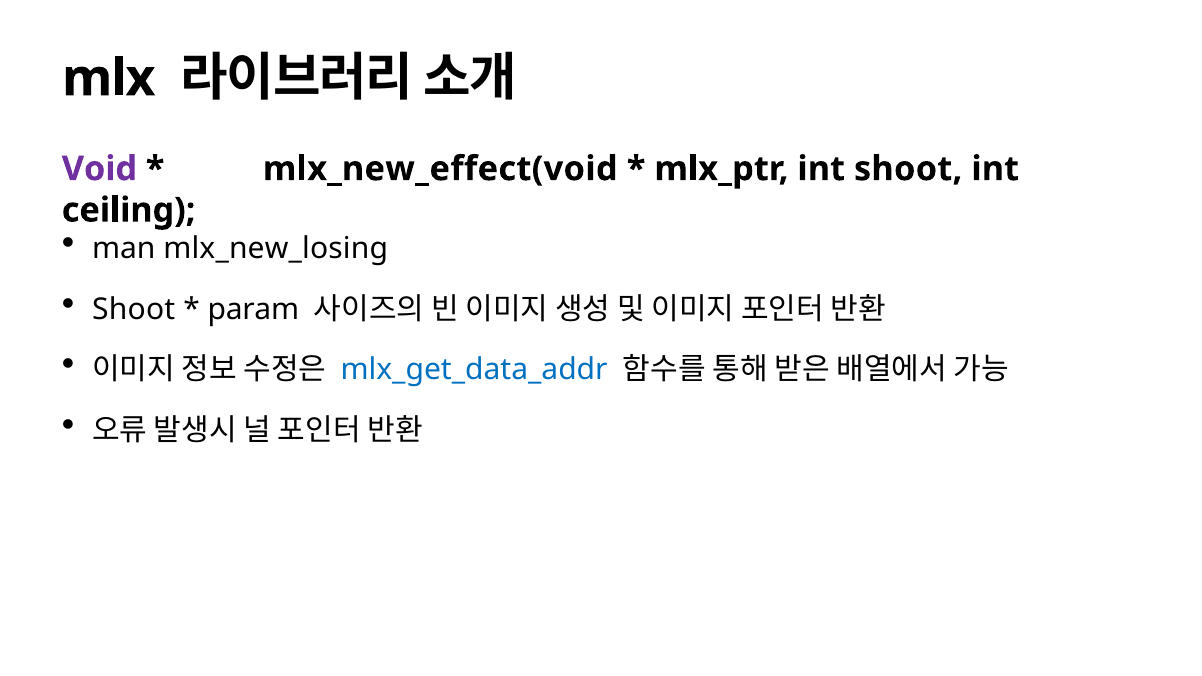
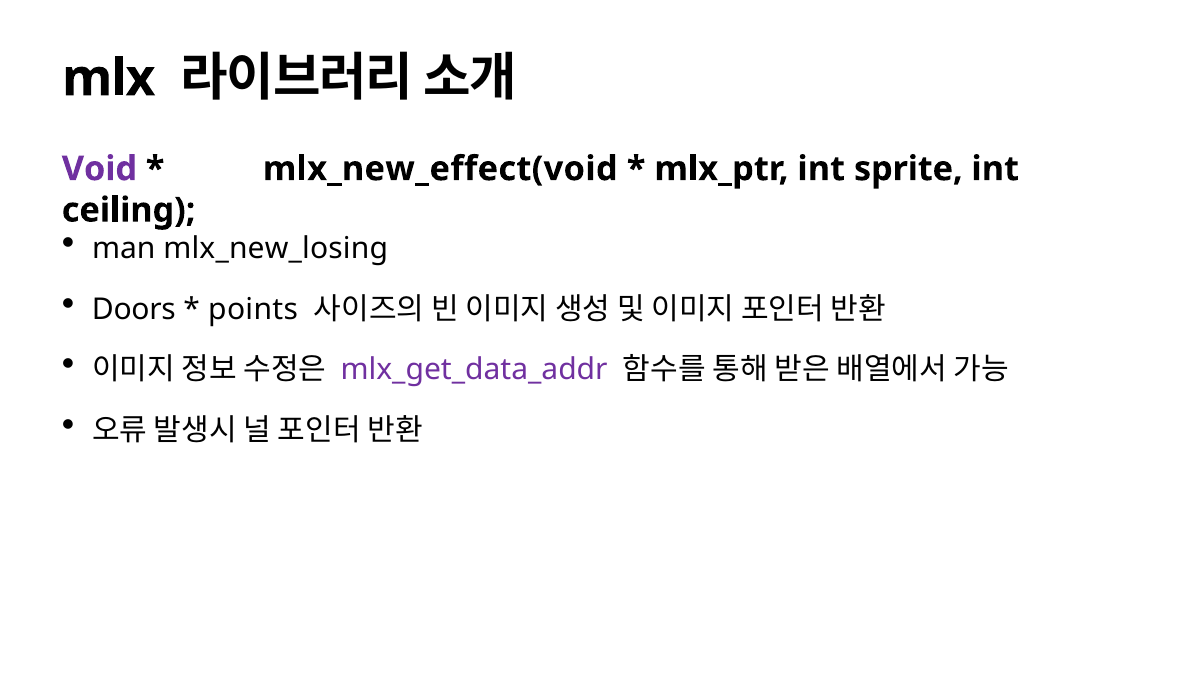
int shoot: shoot -> sprite (908, 169)
Shoot: Shoot -> Doors (134, 309)
param: param -> points (253, 309)
mlx_get_data_addr colour: blue -> purple (474, 370)
